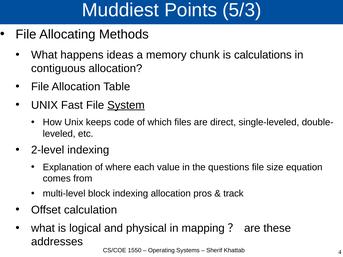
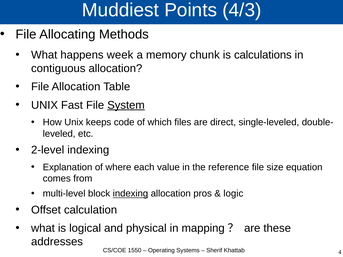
5/3: 5/3 -> 4/3 (242, 10)
ideas: ideas -> week (120, 55)
questions: questions -> reference (229, 167)
indexing underline: none -> present (130, 194)
track: track -> logic (233, 194)
